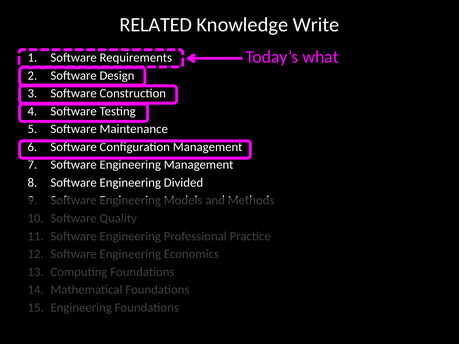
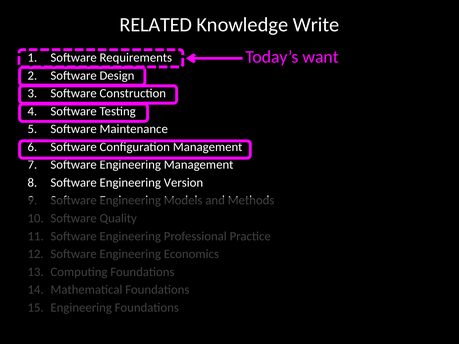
what: what -> want (321, 57)
Divided: Divided -> Version (183, 183)
